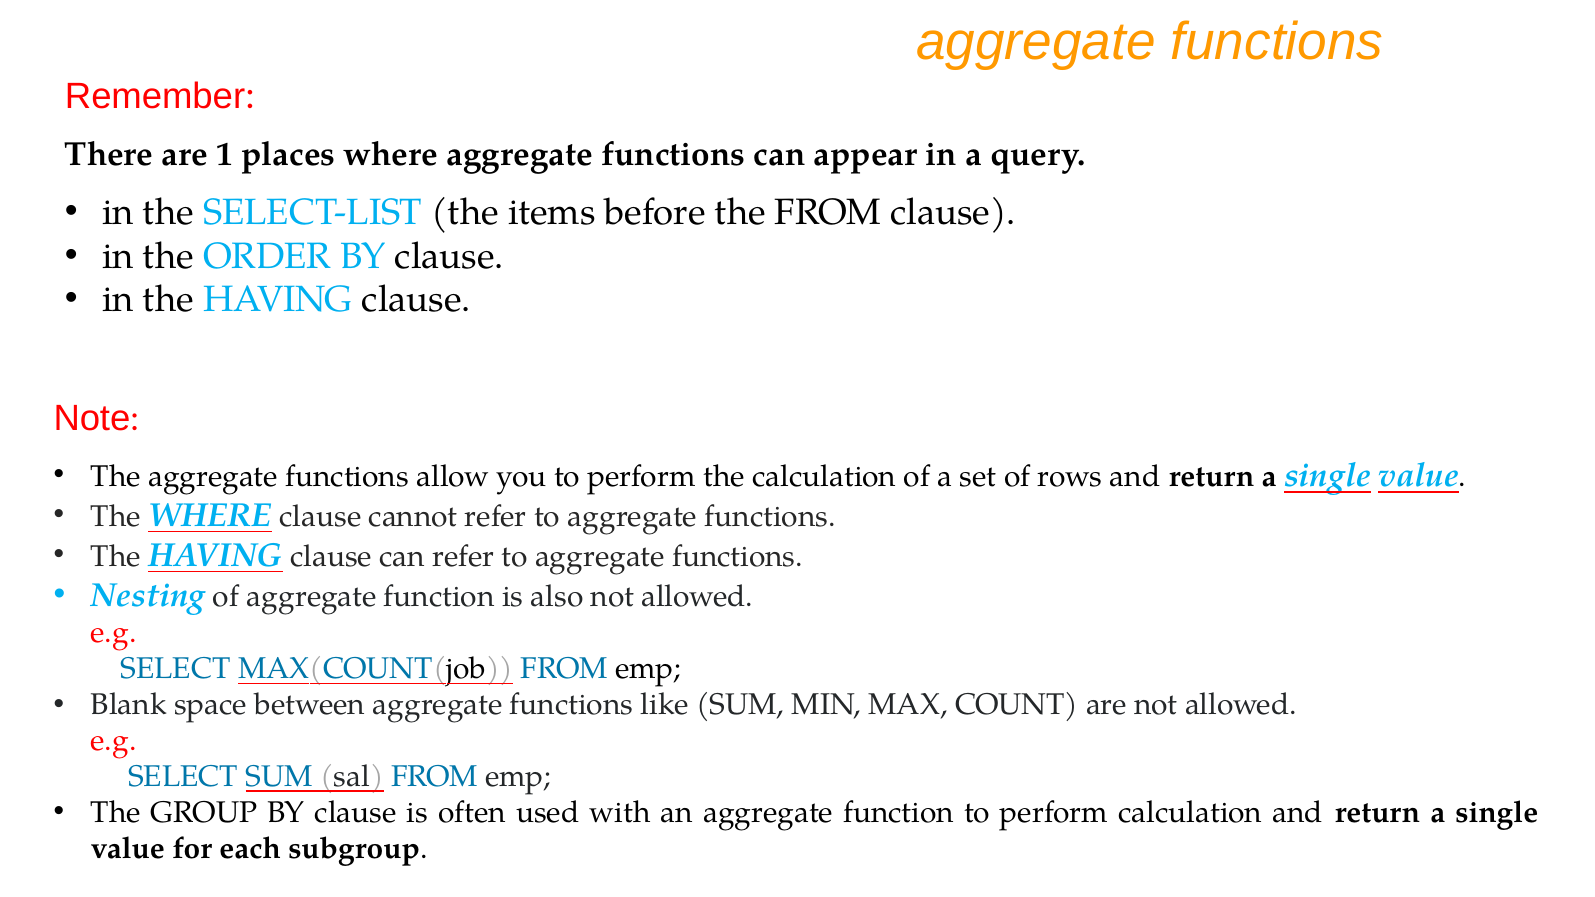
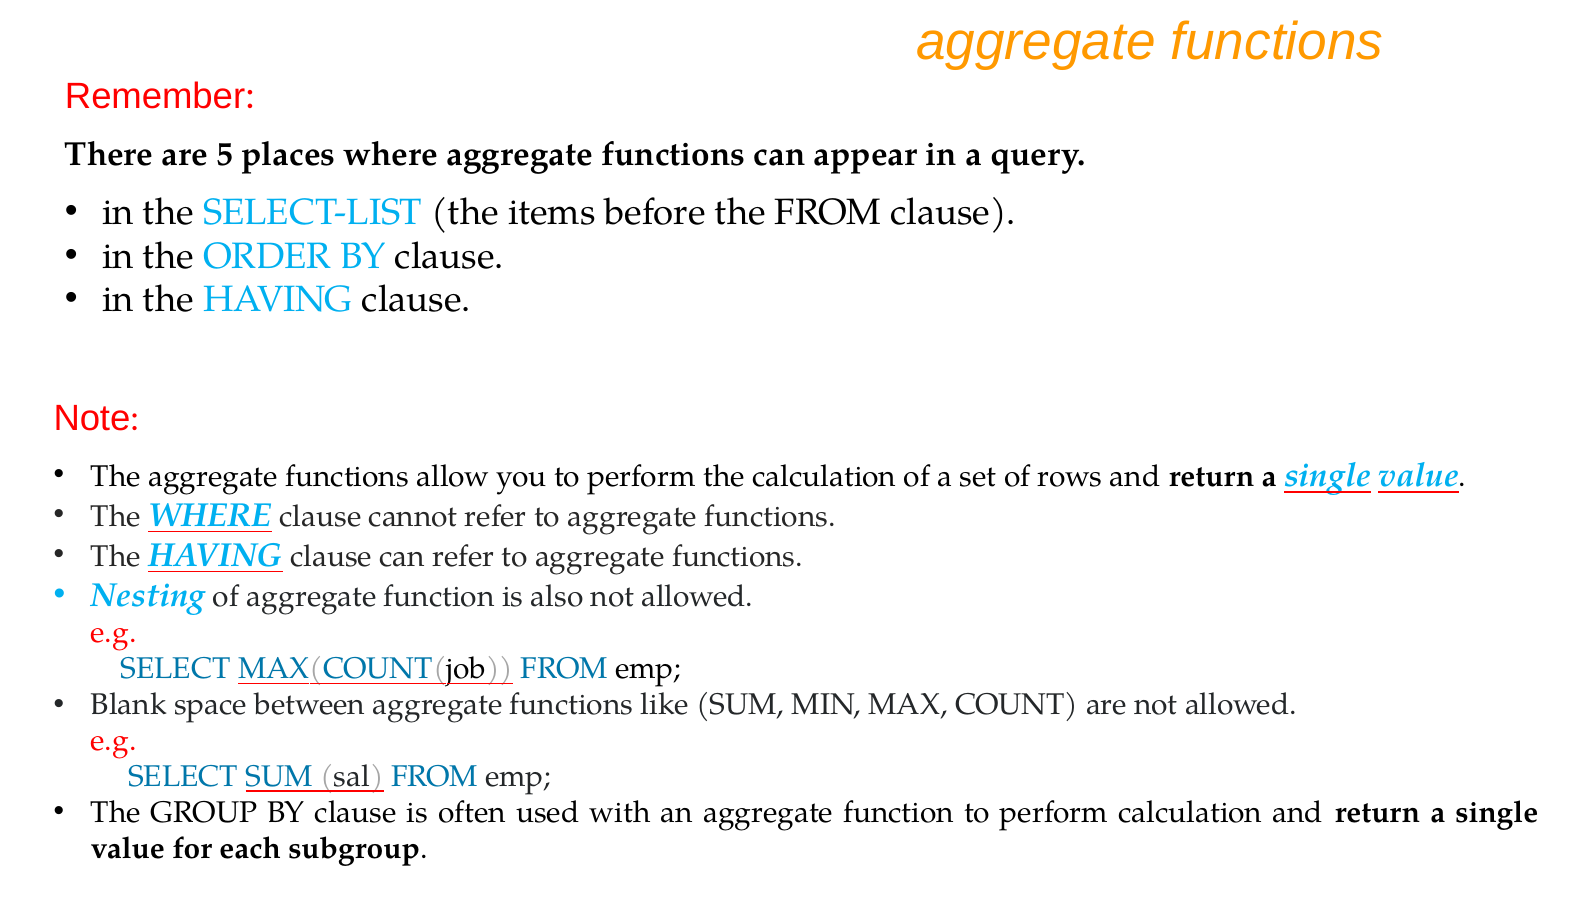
1: 1 -> 5 (225, 154)
